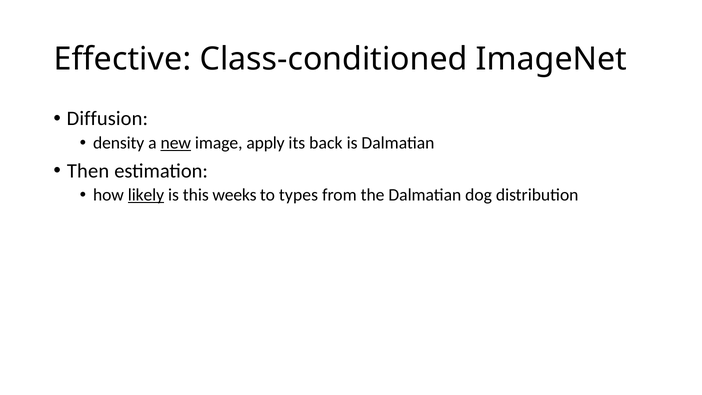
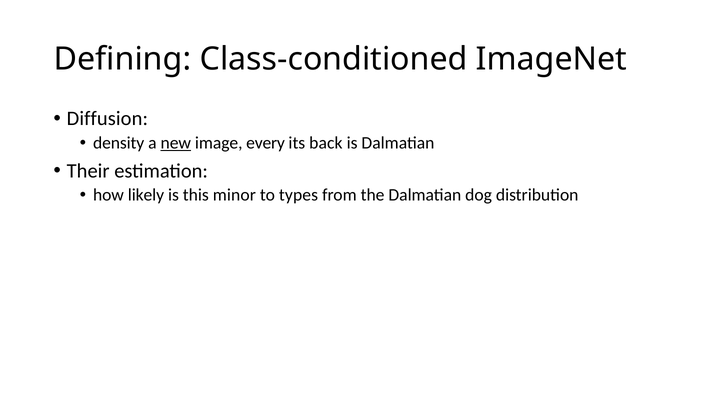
Effective: Effective -> Defining (122, 59)
apply: apply -> every (266, 143)
Then: Then -> Their (88, 171)
likely underline: present -> none (146, 195)
weeks: weeks -> minor (234, 195)
